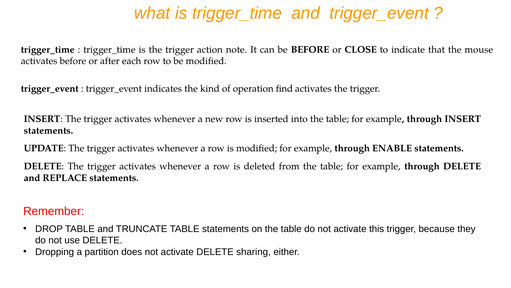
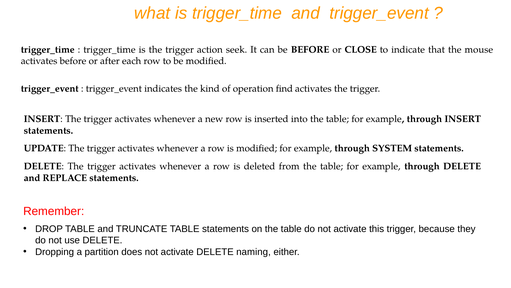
note: note -> seek (237, 49)
ENABLE: ENABLE -> SYSTEM (392, 148)
sharing: sharing -> naming (254, 252)
